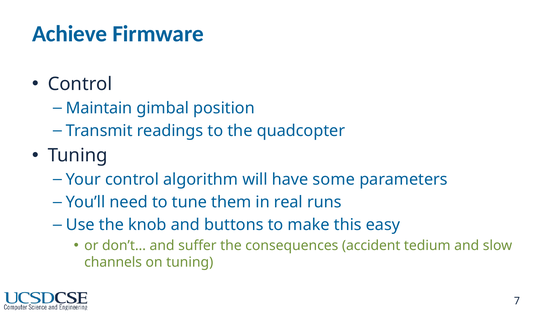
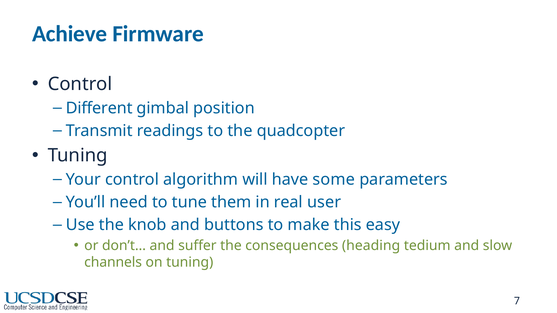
Maintain: Maintain -> Different (99, 108)
runs: runs -> user (324, 202)
accident: accident -> heading (371, 246)
